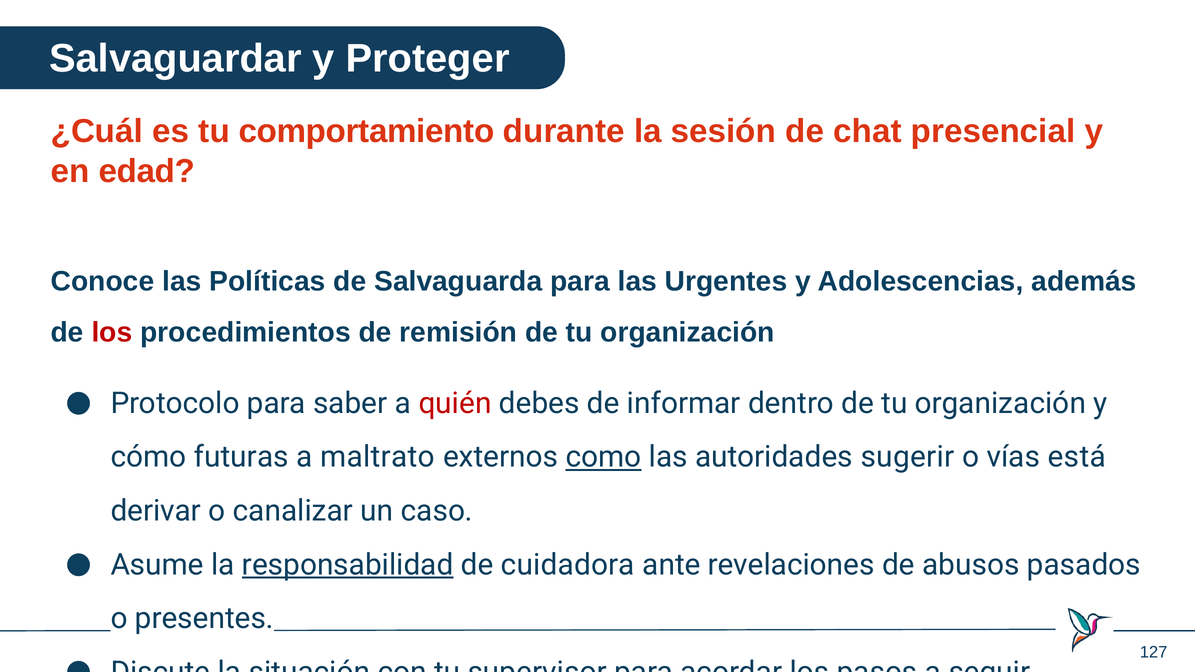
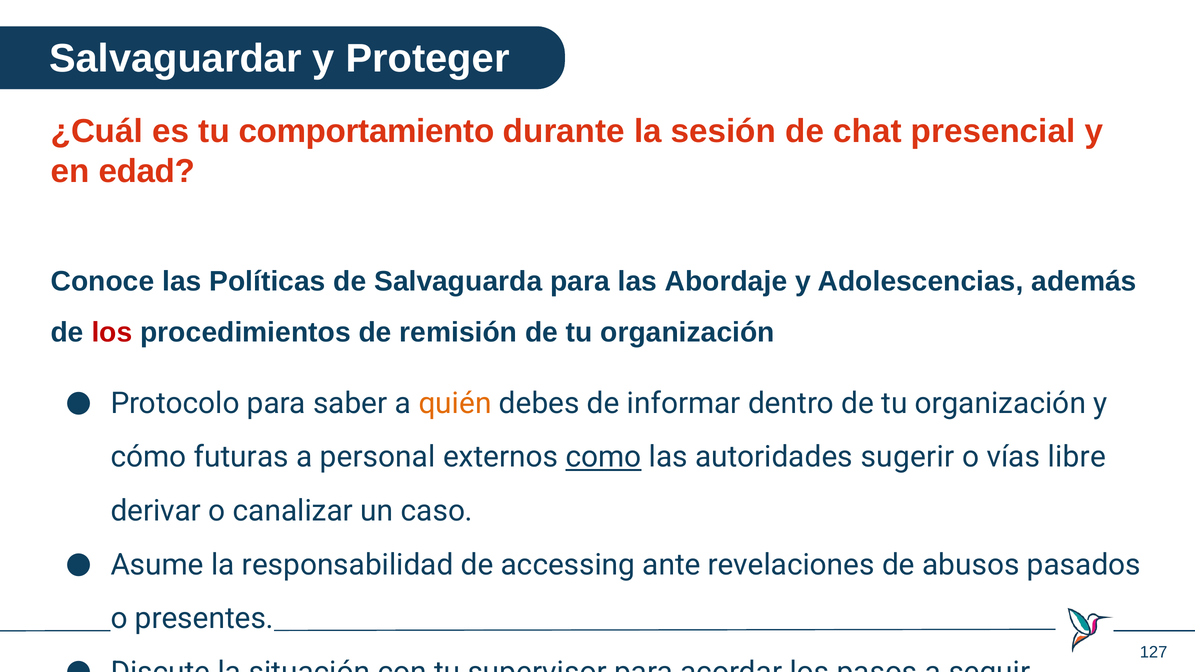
Urgentes: Urgentes -> Abordaje (726, 282)
quién colour: red -> orange (455, 403)
maltrato: maltrato -> personal (378, 457)
está: está -> libre (1077, 457)
responsabilidad underline: present -> none (348, 565)
cuidadora: cuidadora -> accessing (568, 565)
